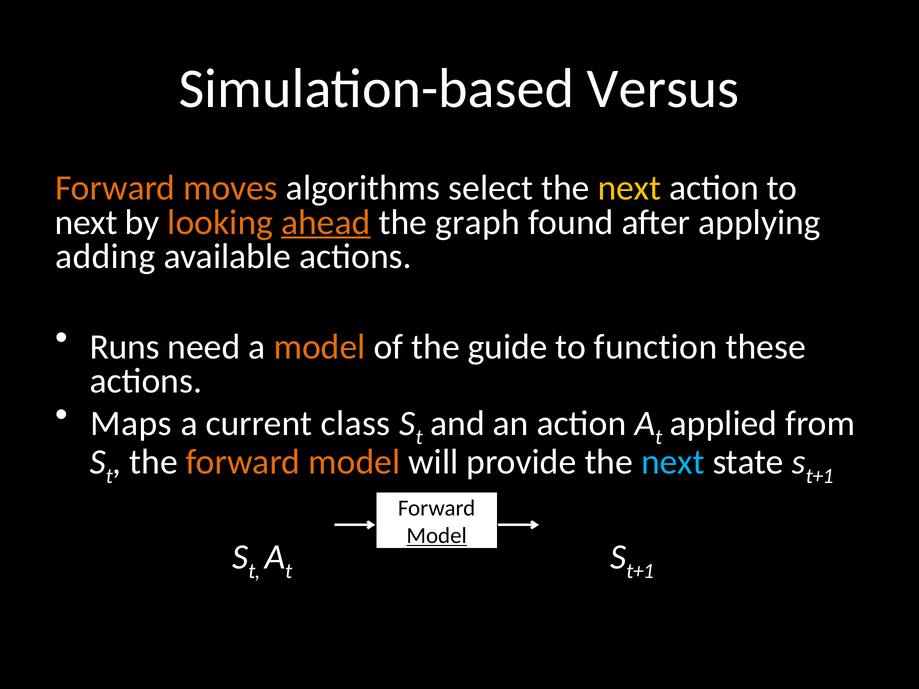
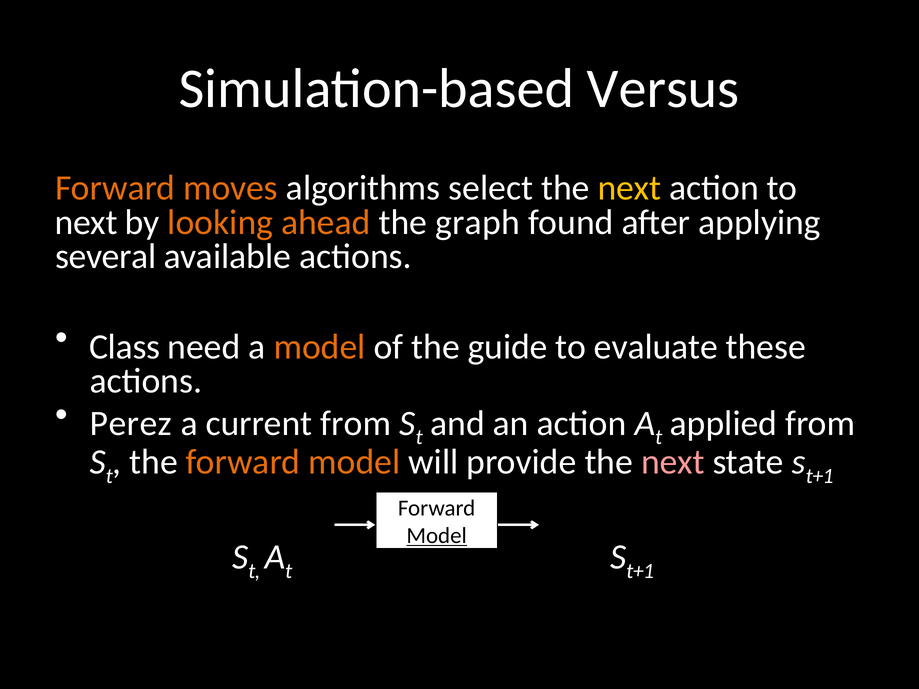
ahead underline: present -> none (326, 222)
adding: adding -> several (106, 257)
Runs: Runs -> Class (125, 347)
function: function -> evaluate (656, 347)
Maps: Maps -> Perez (131, 423)
current class: class -> from (356, 423)
next colour: light blue -> pink (673, 462)
